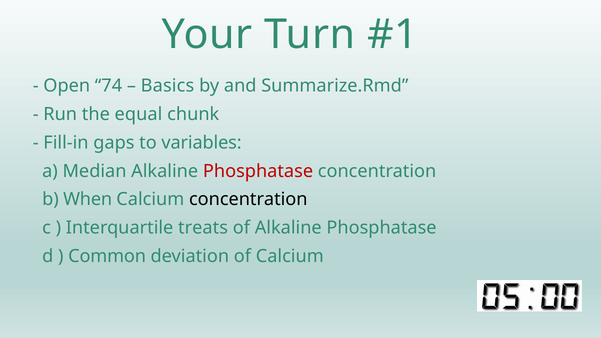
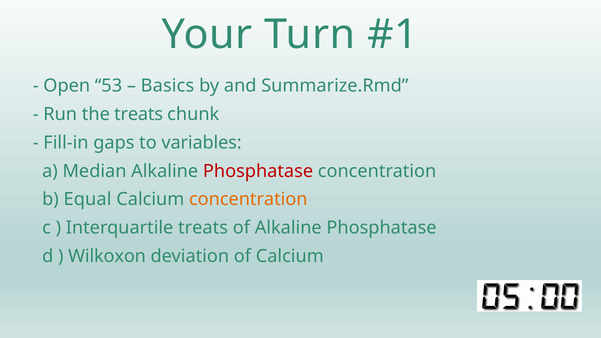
74: 74 -> 53 (108, 86)
the equal: equal -> treats (139, 114)
When: When -> Equal (88, 200)
concentration colour: black -> orange (248, 200)
Common: Common -> Wilkoxon (107, 256)
